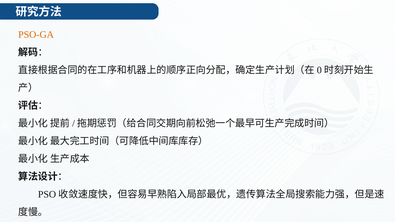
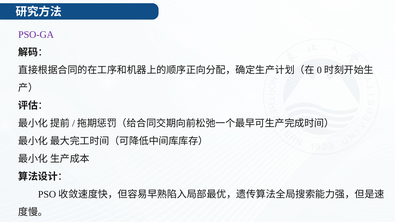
PSO-GA colour: orange -> purple (36, 35)
